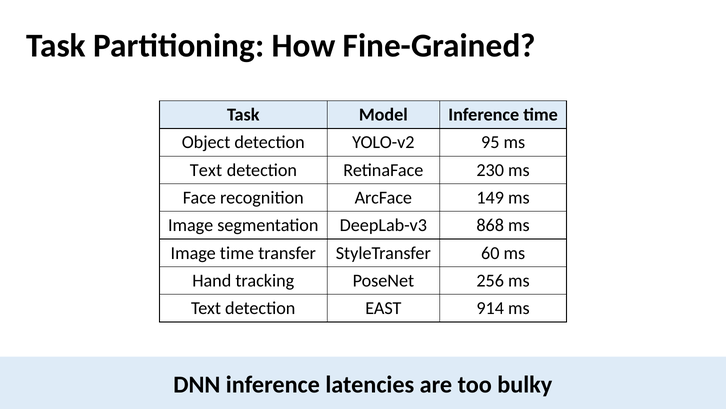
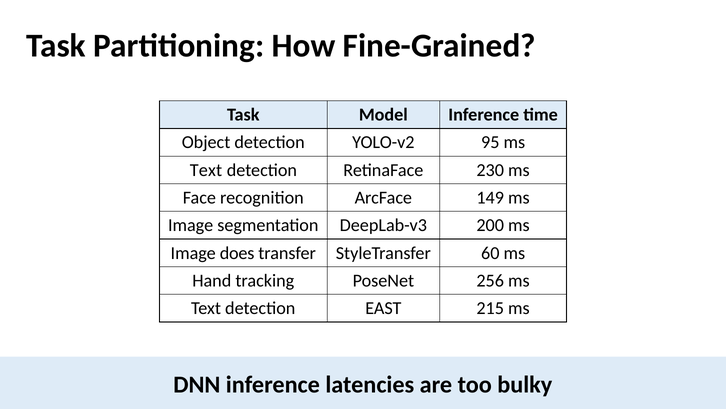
868: 868 -> 200 (490, 225)
Image time: time -> does (237, 253)
914: 914 -> 215 (490, 308)
